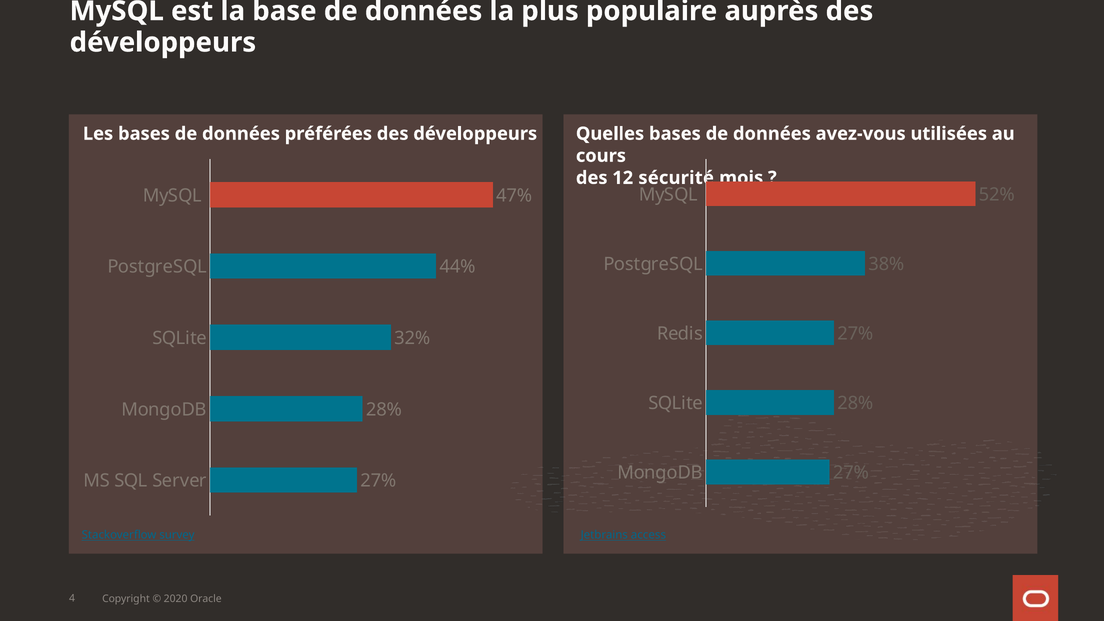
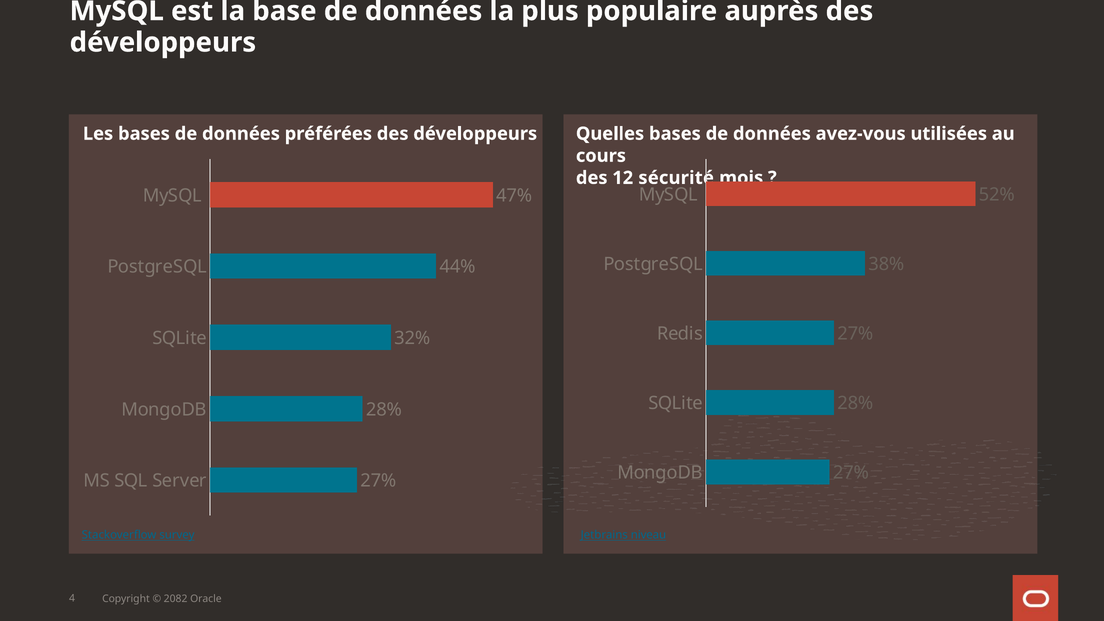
access: access -> niveau (648, 535)
2020: 2020 -> 2082 (176, 599)
